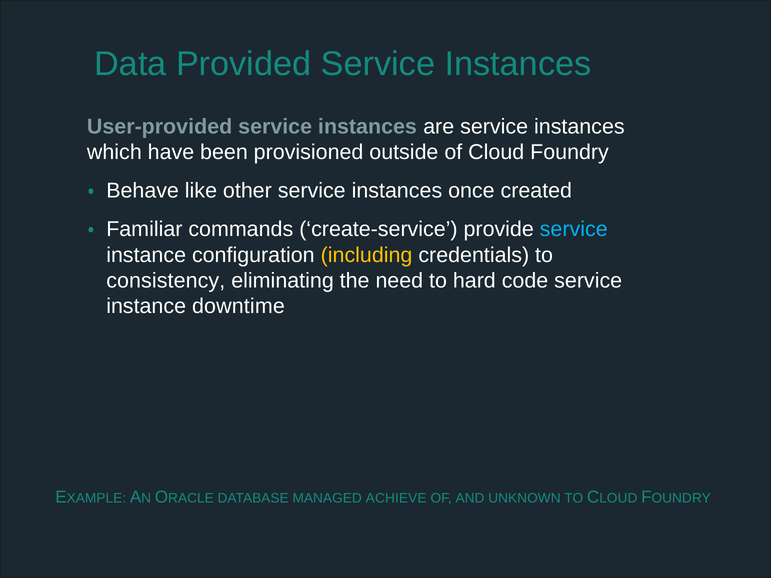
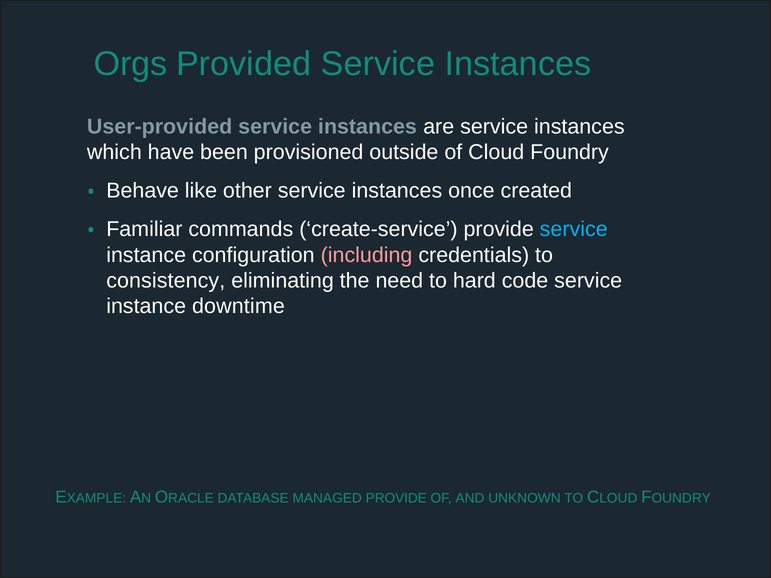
Data: Data -> Orgs (131, 64)
including colour: yellow -> pink (367, 255)
MANAGED ACHIEVE: ACHIEVE -> PROVIDE (396, 498)
